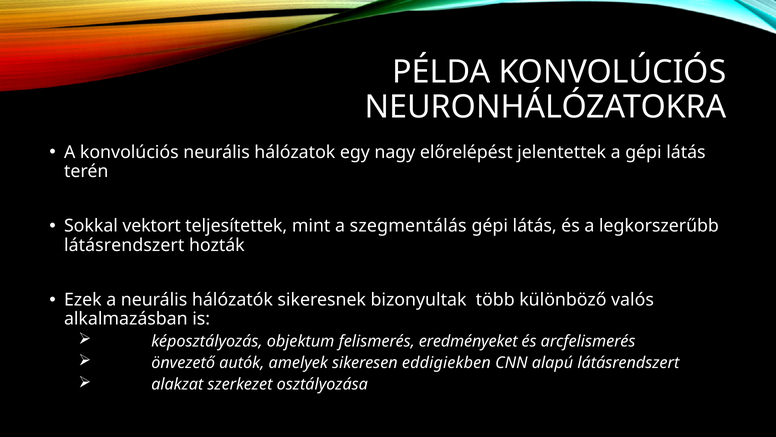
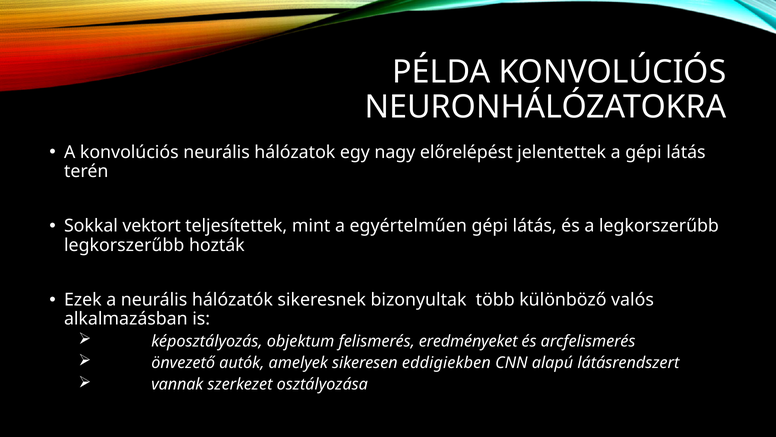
szegmentálás: szegmentálás -> egyértelműen (408, 226)
látásrendszert: látásrendszert -> legkorszerűbb (124, 245)
alakzat: alakzat -> vannak (177, 384)
